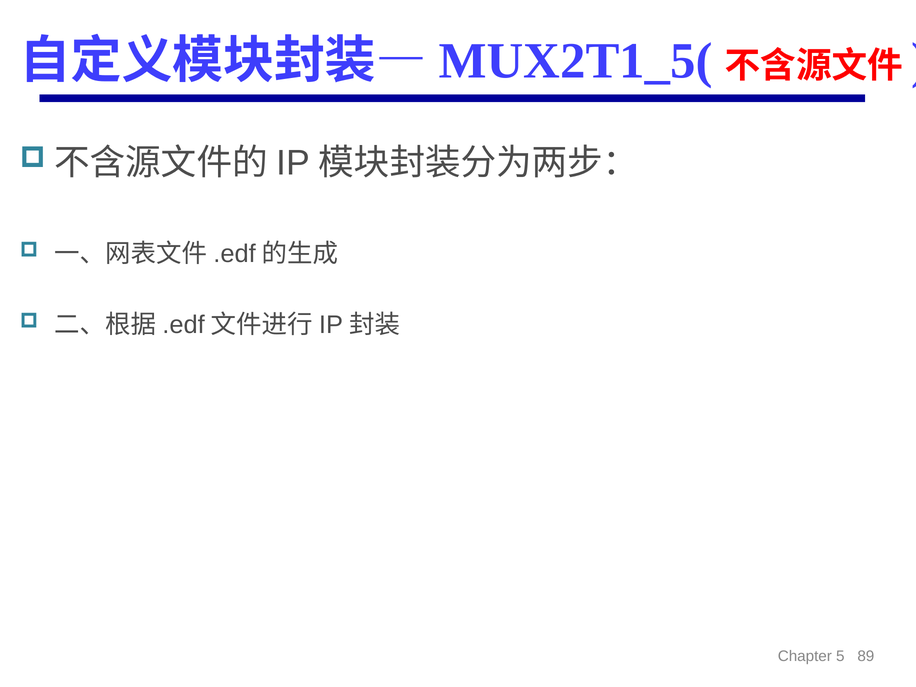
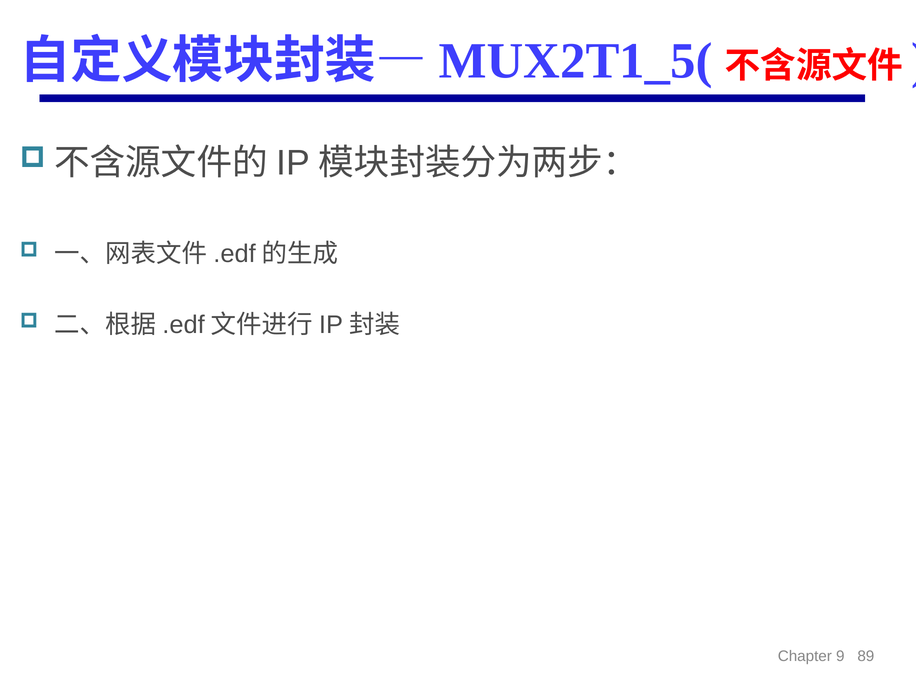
5: 5 -> 9 (840, 656)
